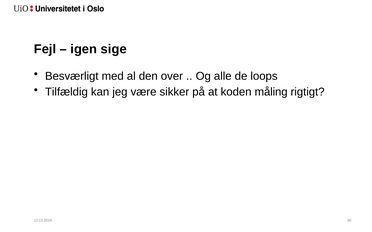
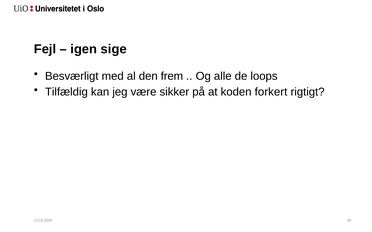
over: over -> frem (172, 76)
måling: måling -> forkert (271, 92)
